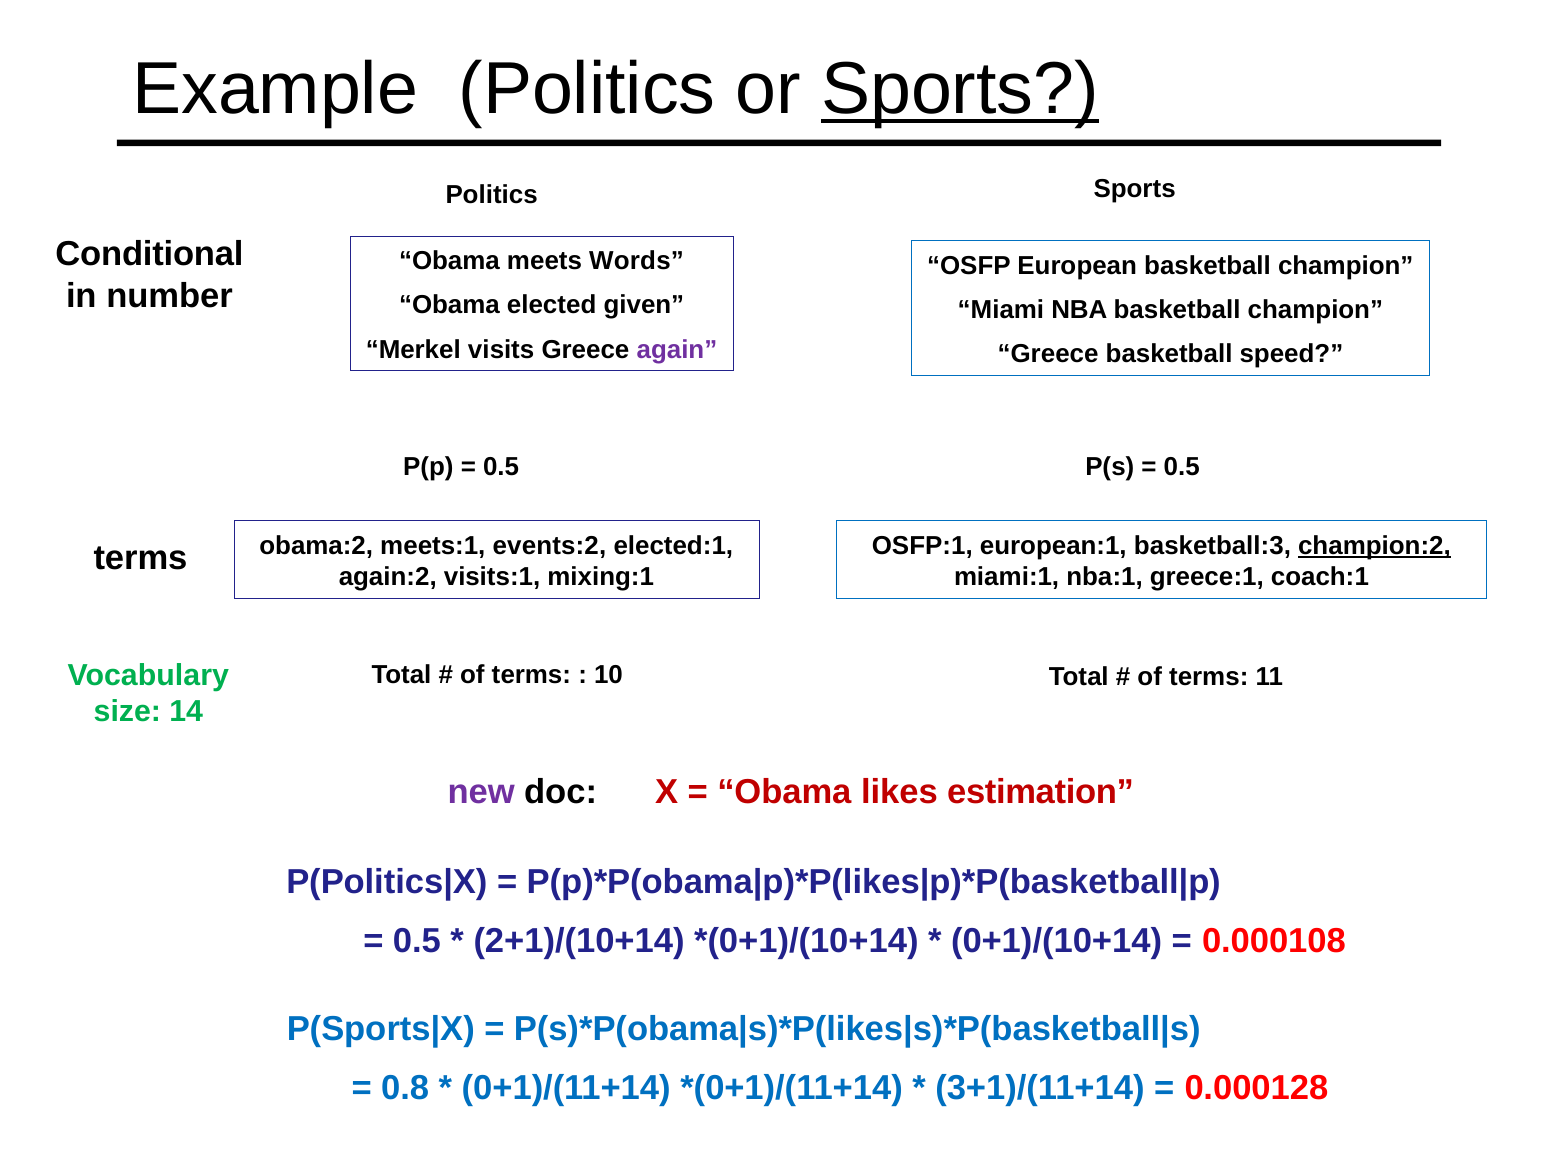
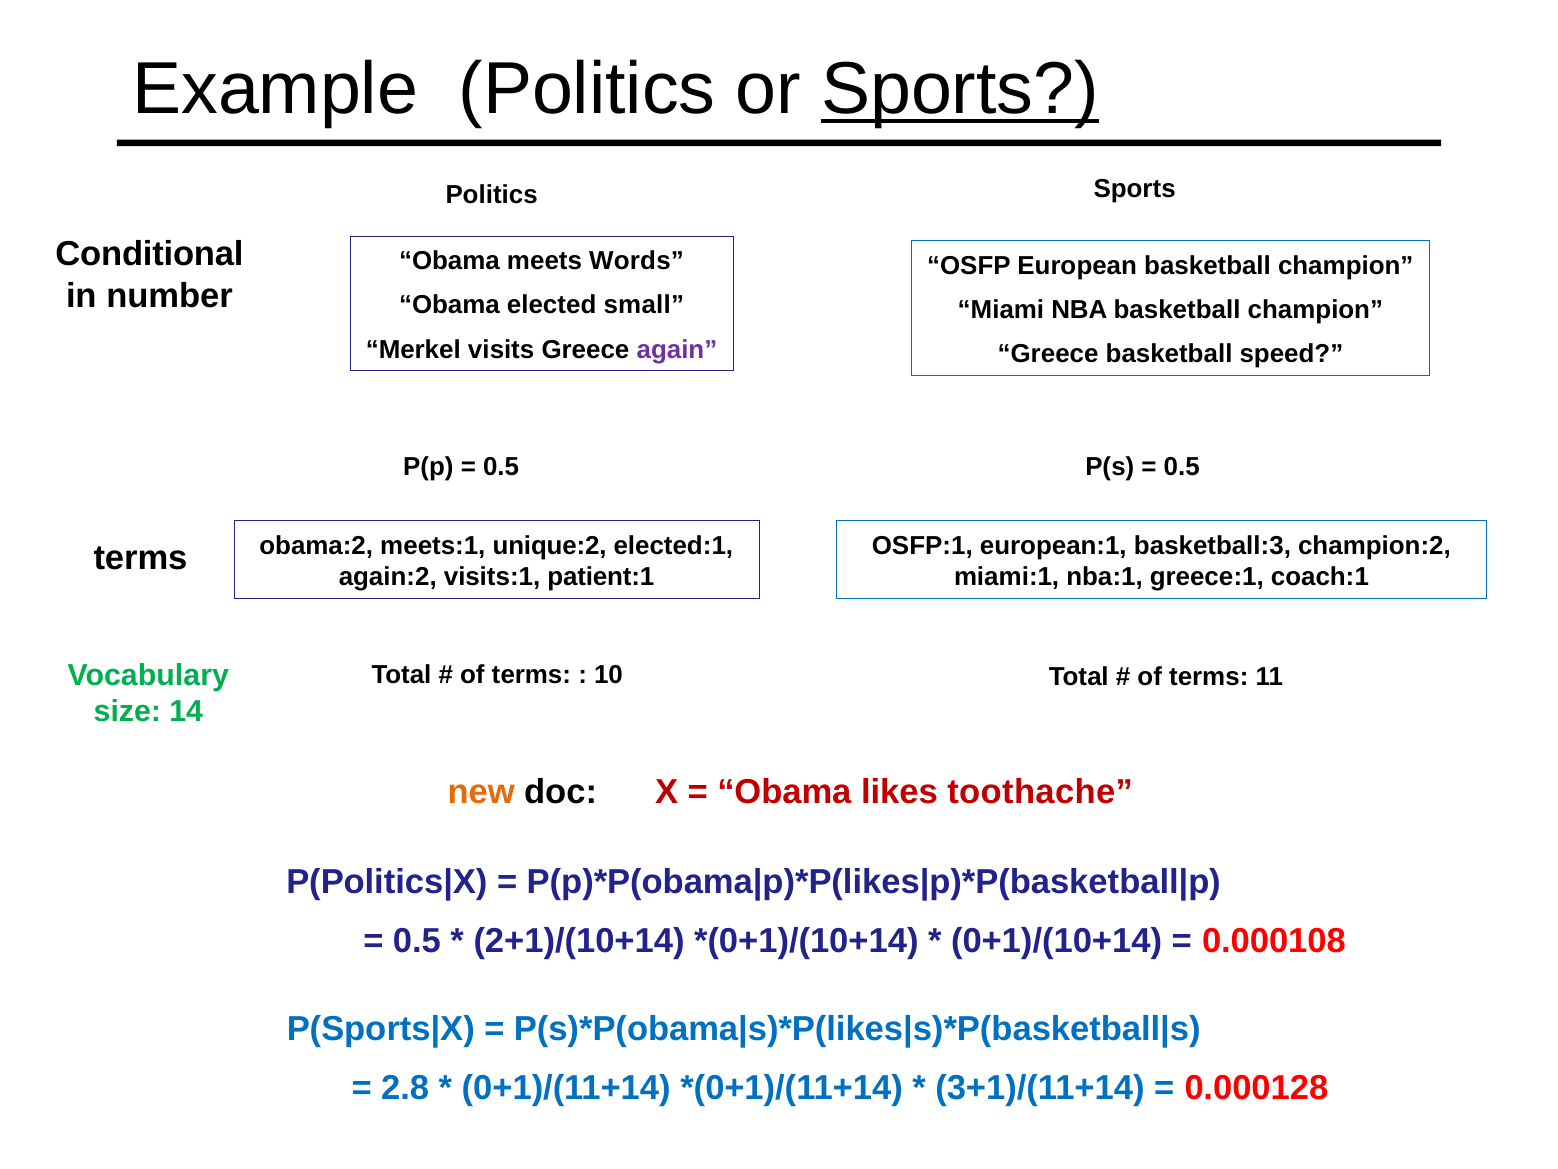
given: given -> small (644, 305)
events:2: events:2 -> unique:2 (550, 545)
champion:2 underline: present -> none (1374, 545)
mixing:1: mixing:1 -> patient:1 (601, 577)
new colour: purple -> orange (481, 792)
estimation: estimation -> toothache (1040, 792)
0.8: 0.8 -> 2.8 (405, 1088)
